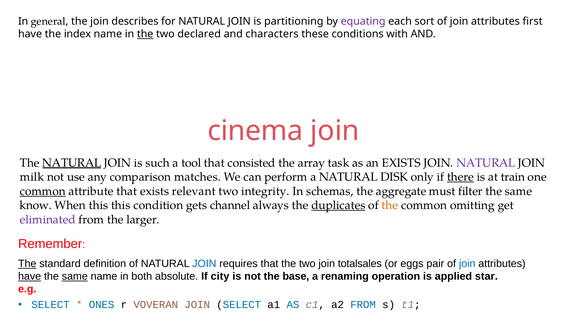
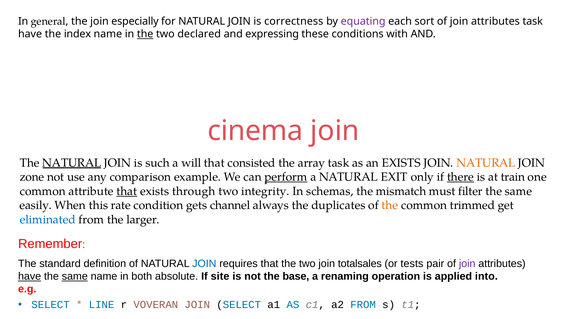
describes: describes -> especially (135, 21)
partitioning: partitioning -> correctness (294, 21)
attributes first: first -> task (533, 21)
characters: characters -> expressing (272, 34)
tool: tool -> will (191, 163)
NATURAL colour: purple -> orange (486, 163)
milk: milk -> zone (32, 177)
matches: matches -> example (198, 177)
perform underline: none -> present (286, 177)
DISK: DISK -> EXIT (394, 177)
common underline: present -> none (43, 191)
that underline: none -> present (127, 191)
relevant: relevant -> through (194, 191)
aggregate: aggregate -> mismatch (401, 191)
know: know -> easily (36, 205)
this this: this -> rate (121, 205)
duplicates underline: present -> none (338, 205)
omitting: omitting -> trimmed (472, 205)
eliminated colour: purple -> blue (48, 219)
The underline: present -> none (27, 264)
eggs: eggs -> tests (412, 264)
join colour: blue -> purple (467, 264)
city: city -> site (220, 276)
star: star -> into (486, 276)
ONES: ONES -> LINE (102, 305)
